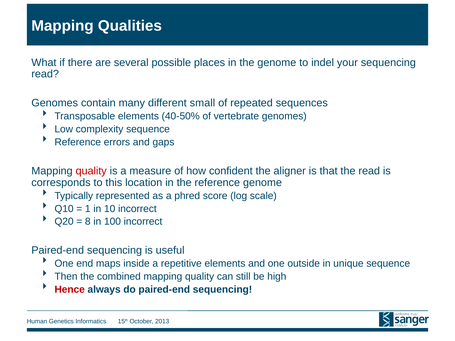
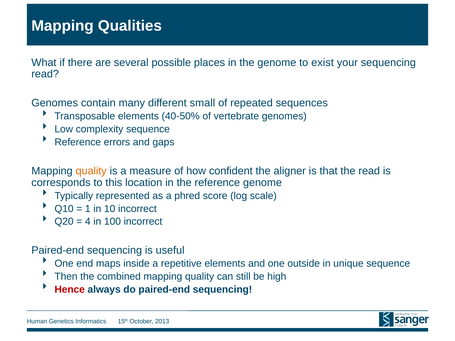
indel: indel -> exist (323, 63)
quality colour: red -> orange (91, 171)
8: 8 -> 4 (88, 222)
